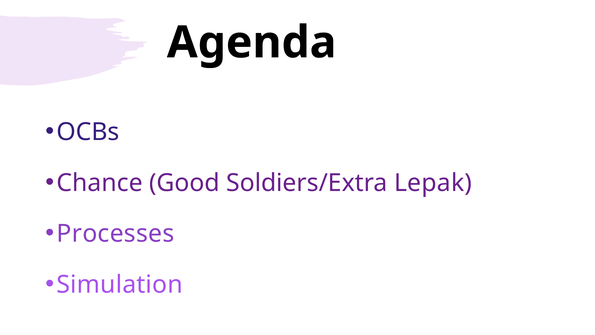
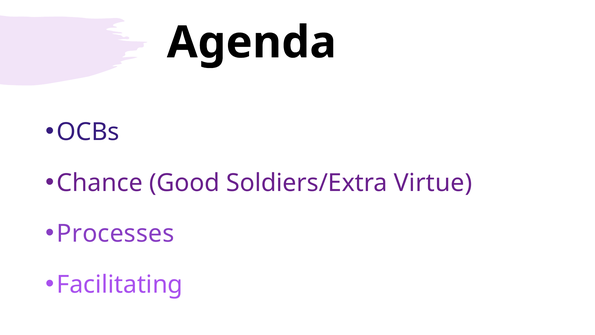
Lepak: Lepak -> Virtue (433, 183)
Simulation: Simulation -> Facilitating (120, 284)
